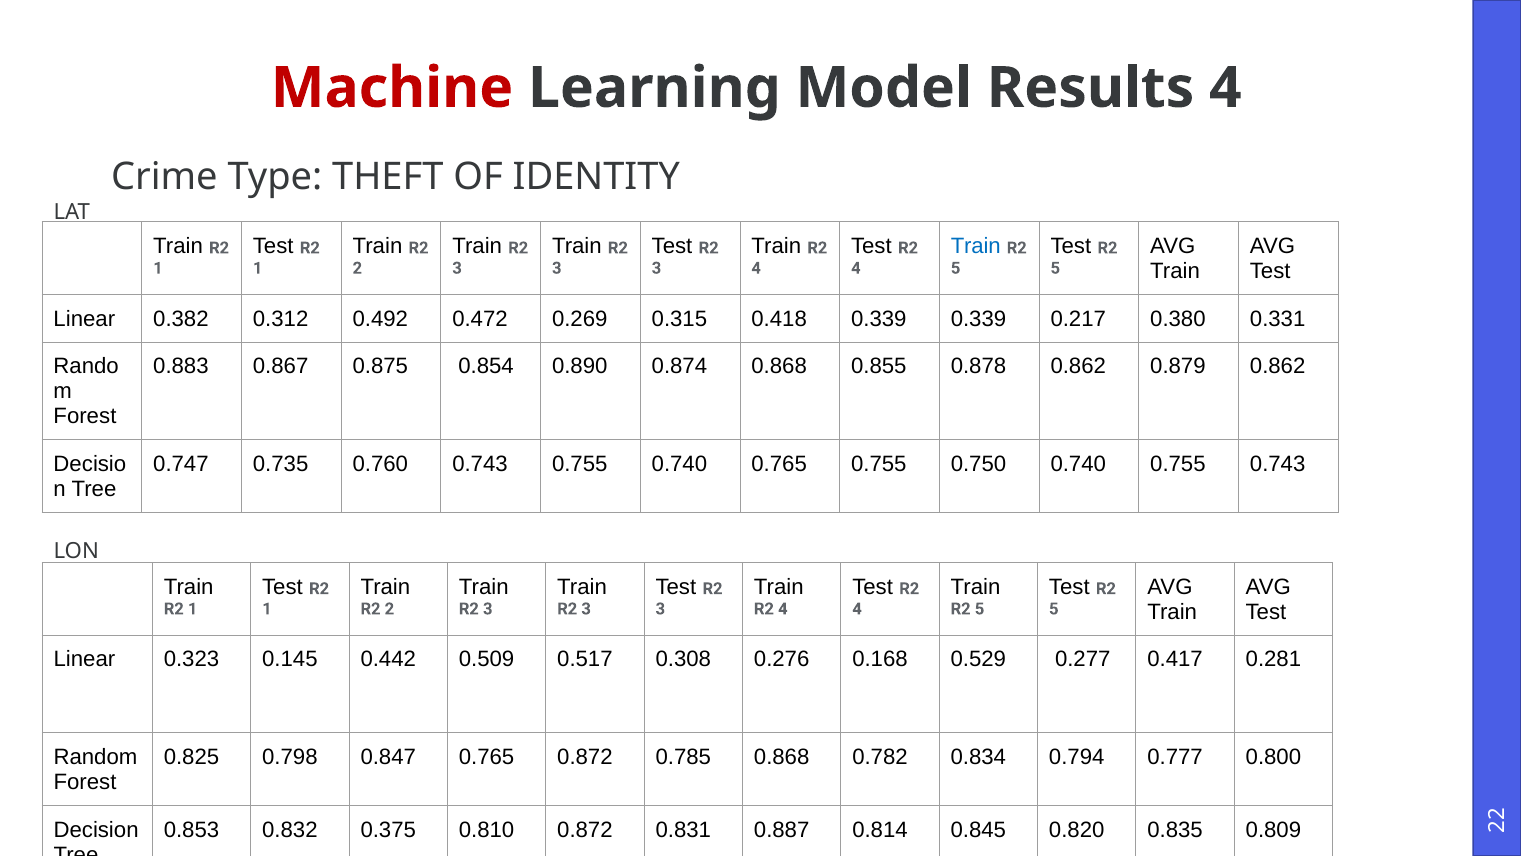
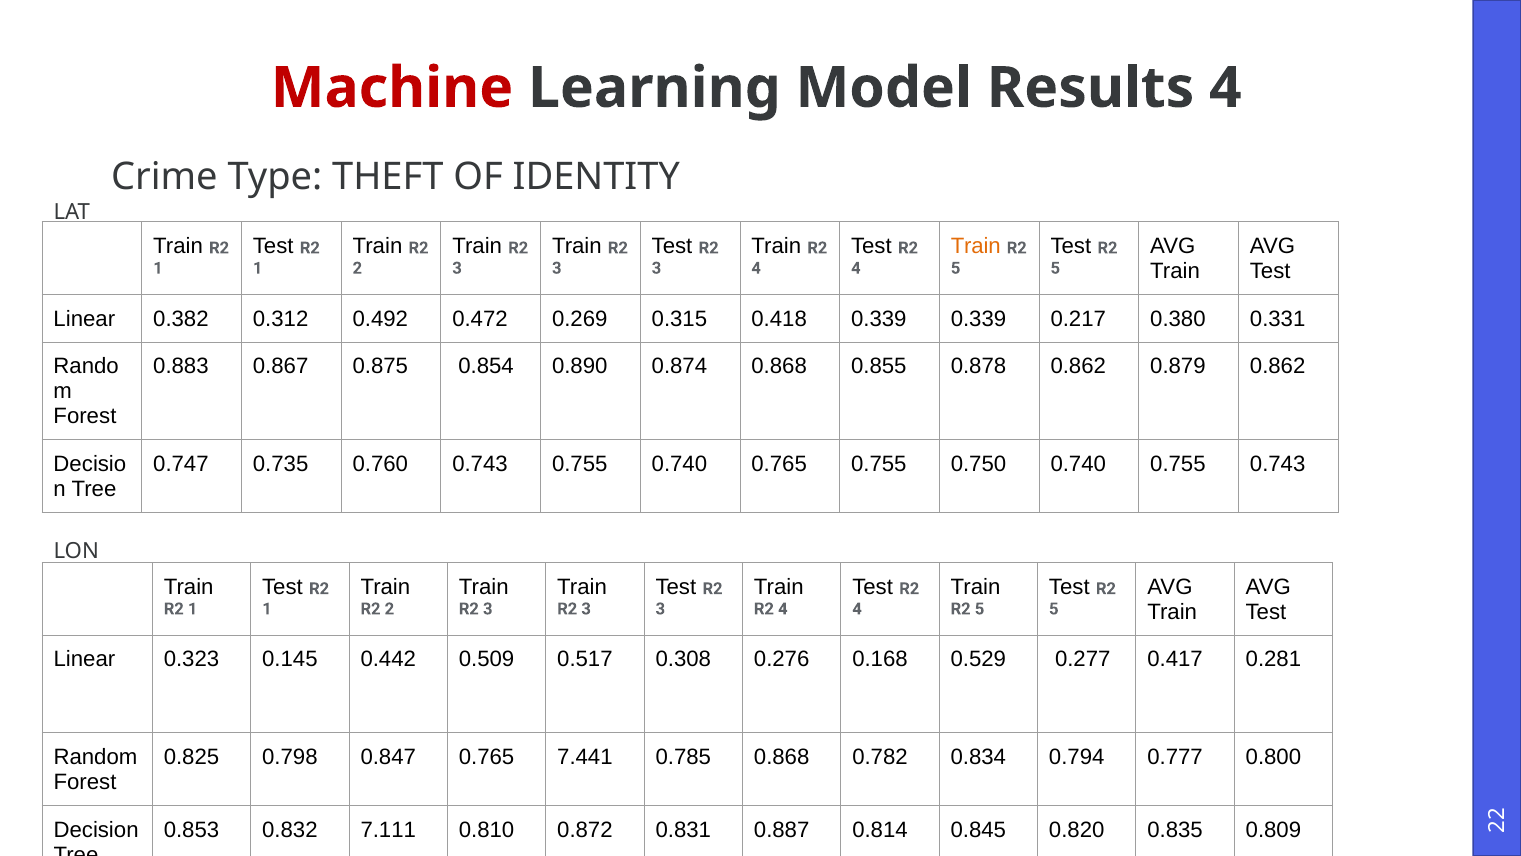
Train colour: blue -> orange (976, 246)
0.765 0.872: 0.872 -> 7.441 (585, 757)
0.375: 0.375 -> 7.111 (388, 829)
